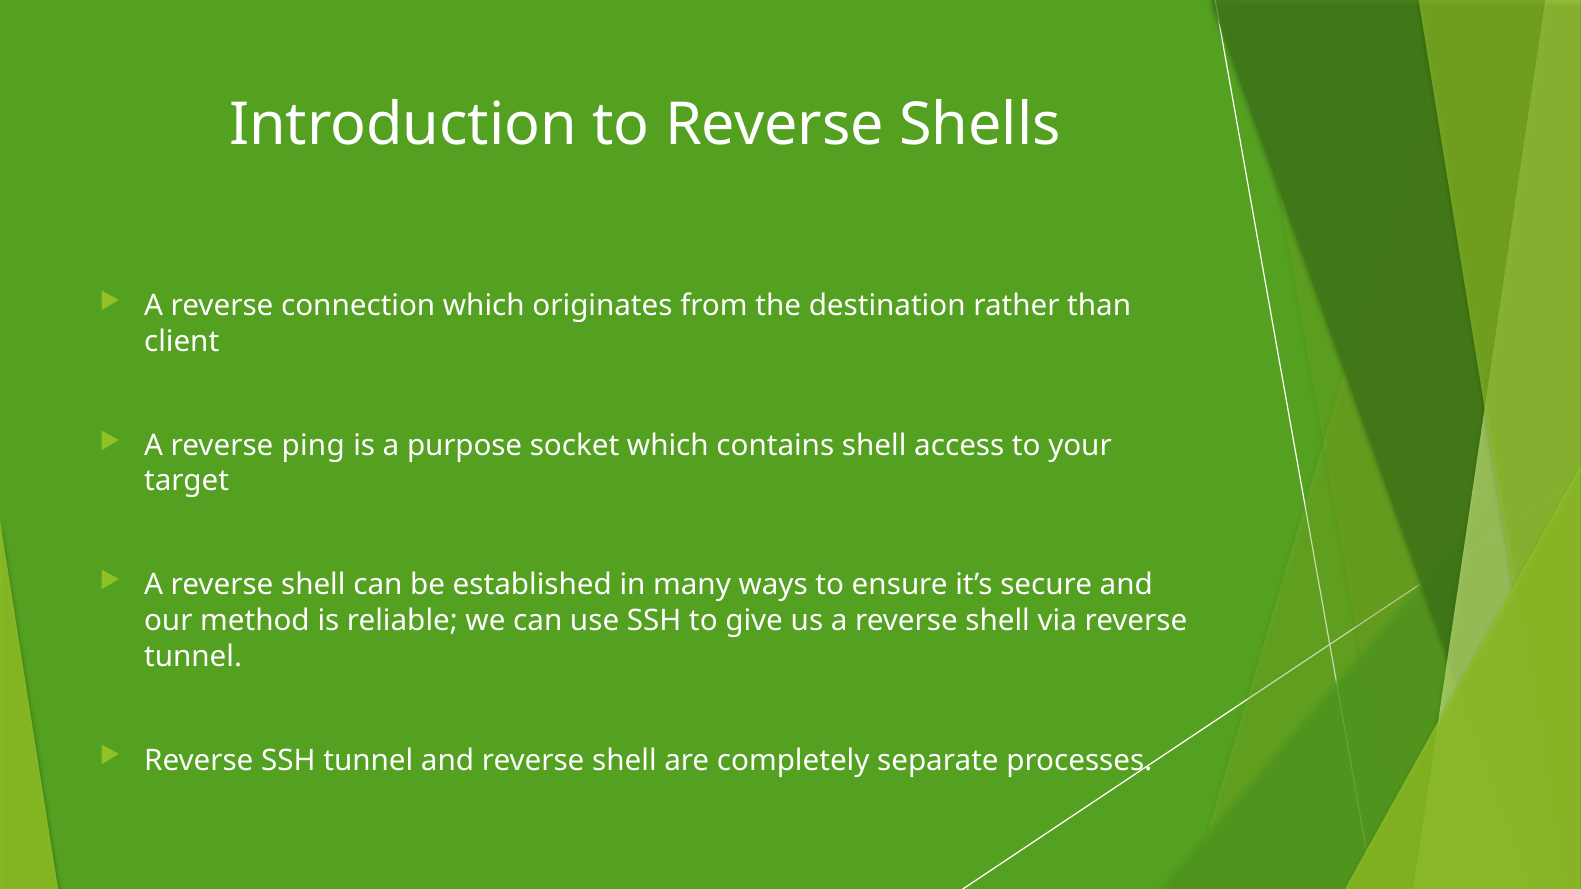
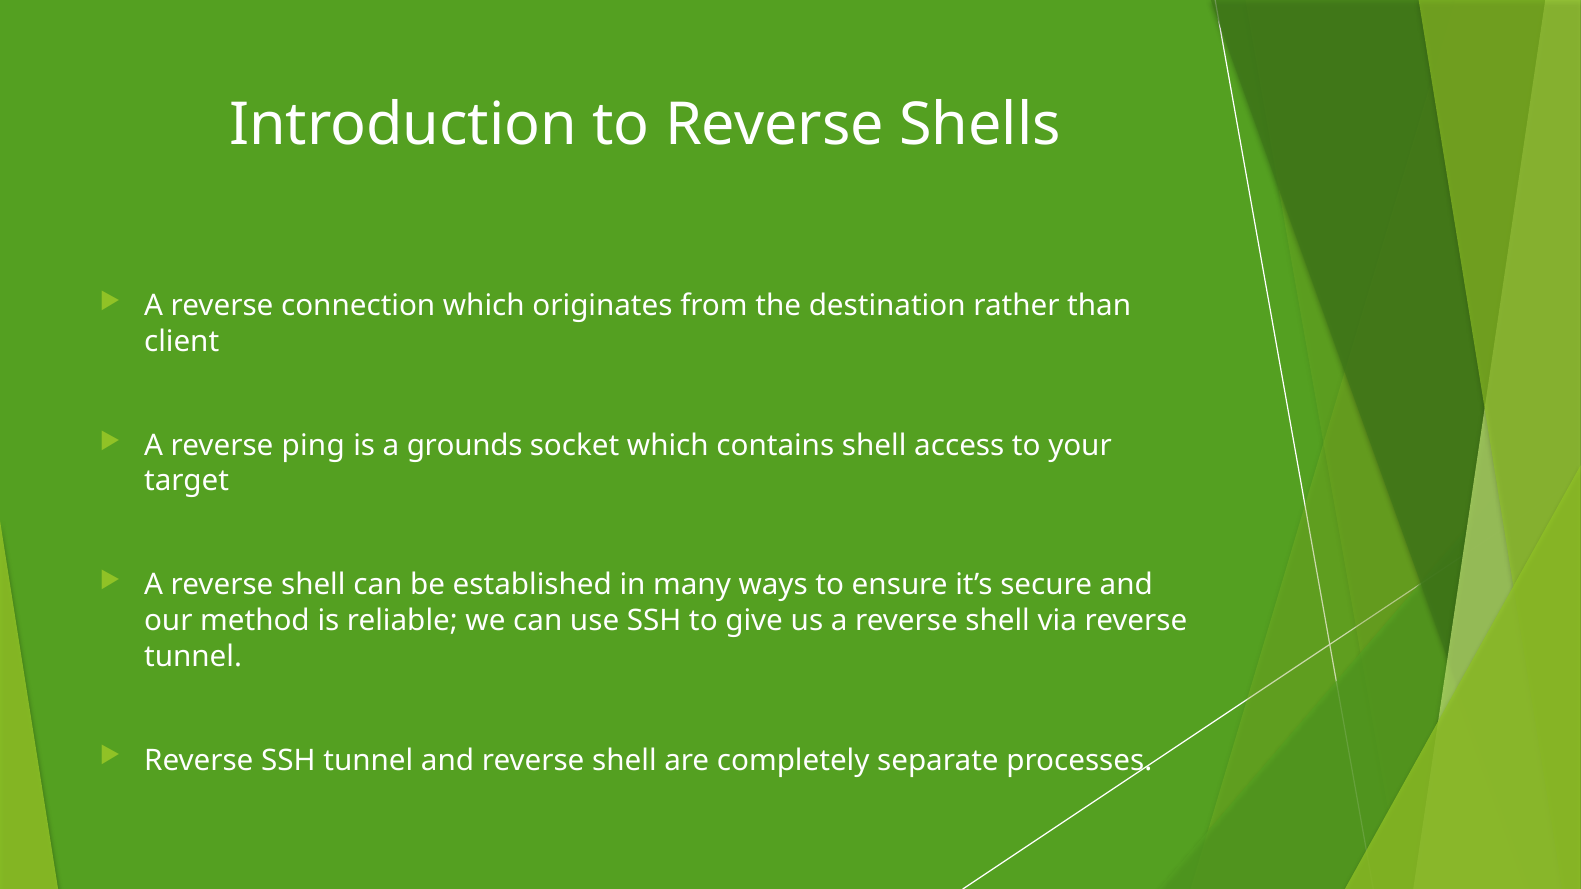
purpose: purpose -> grounds (465, 446)
